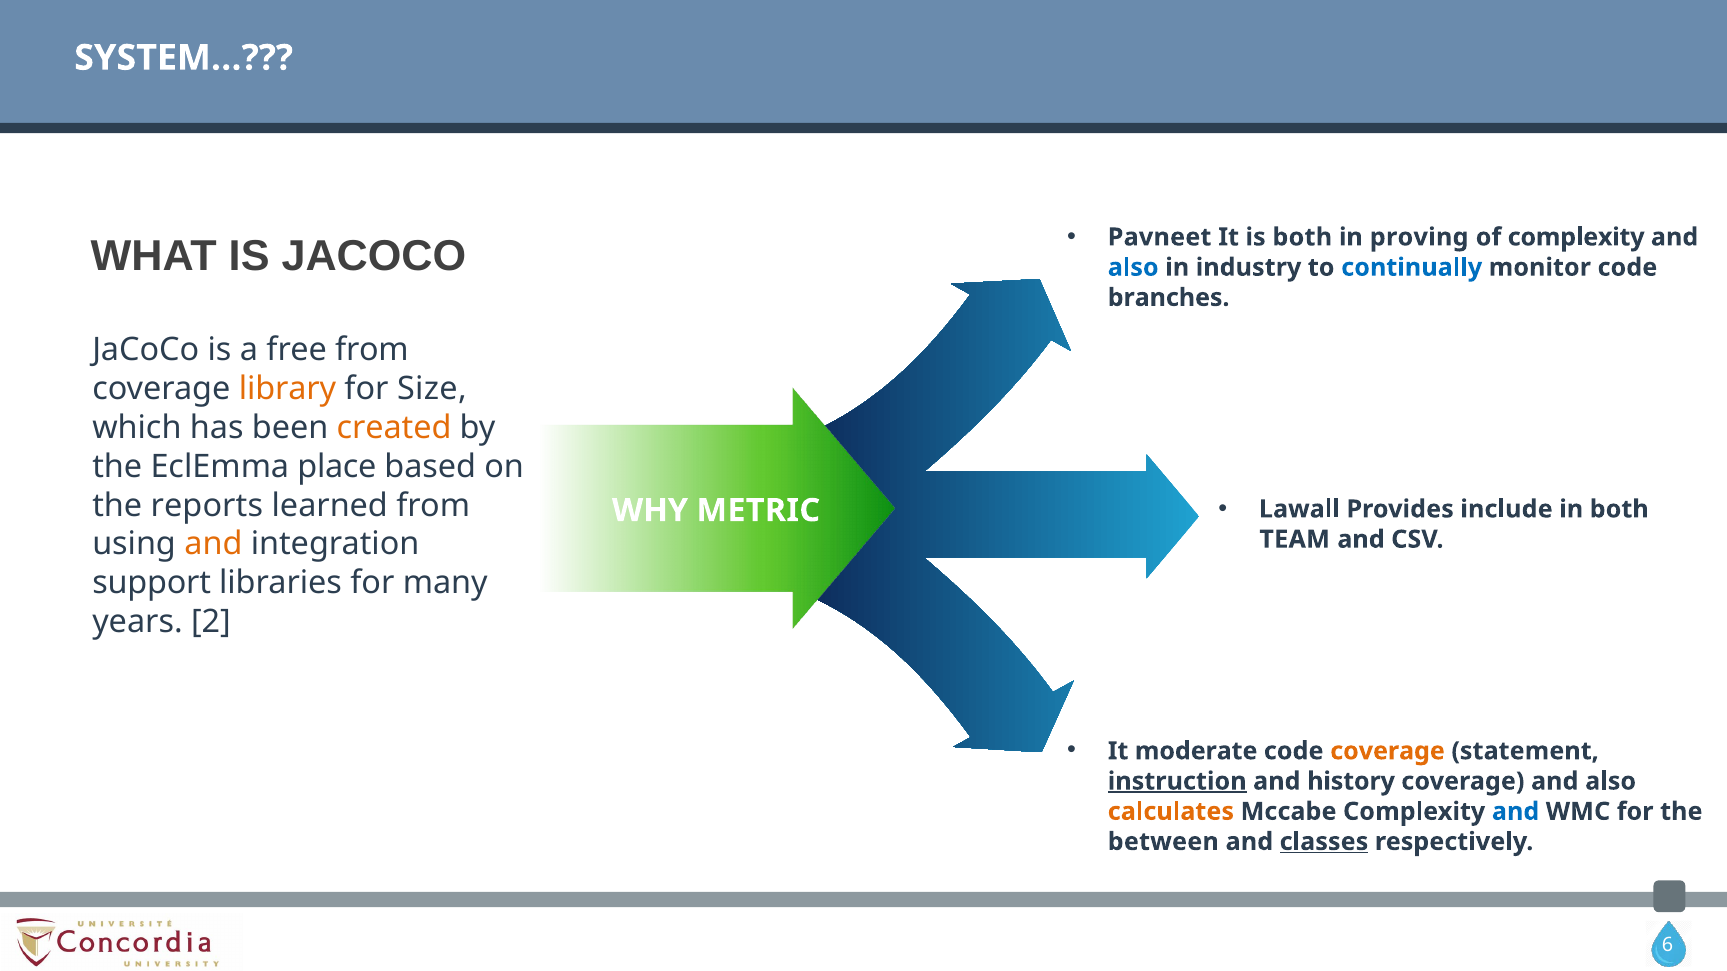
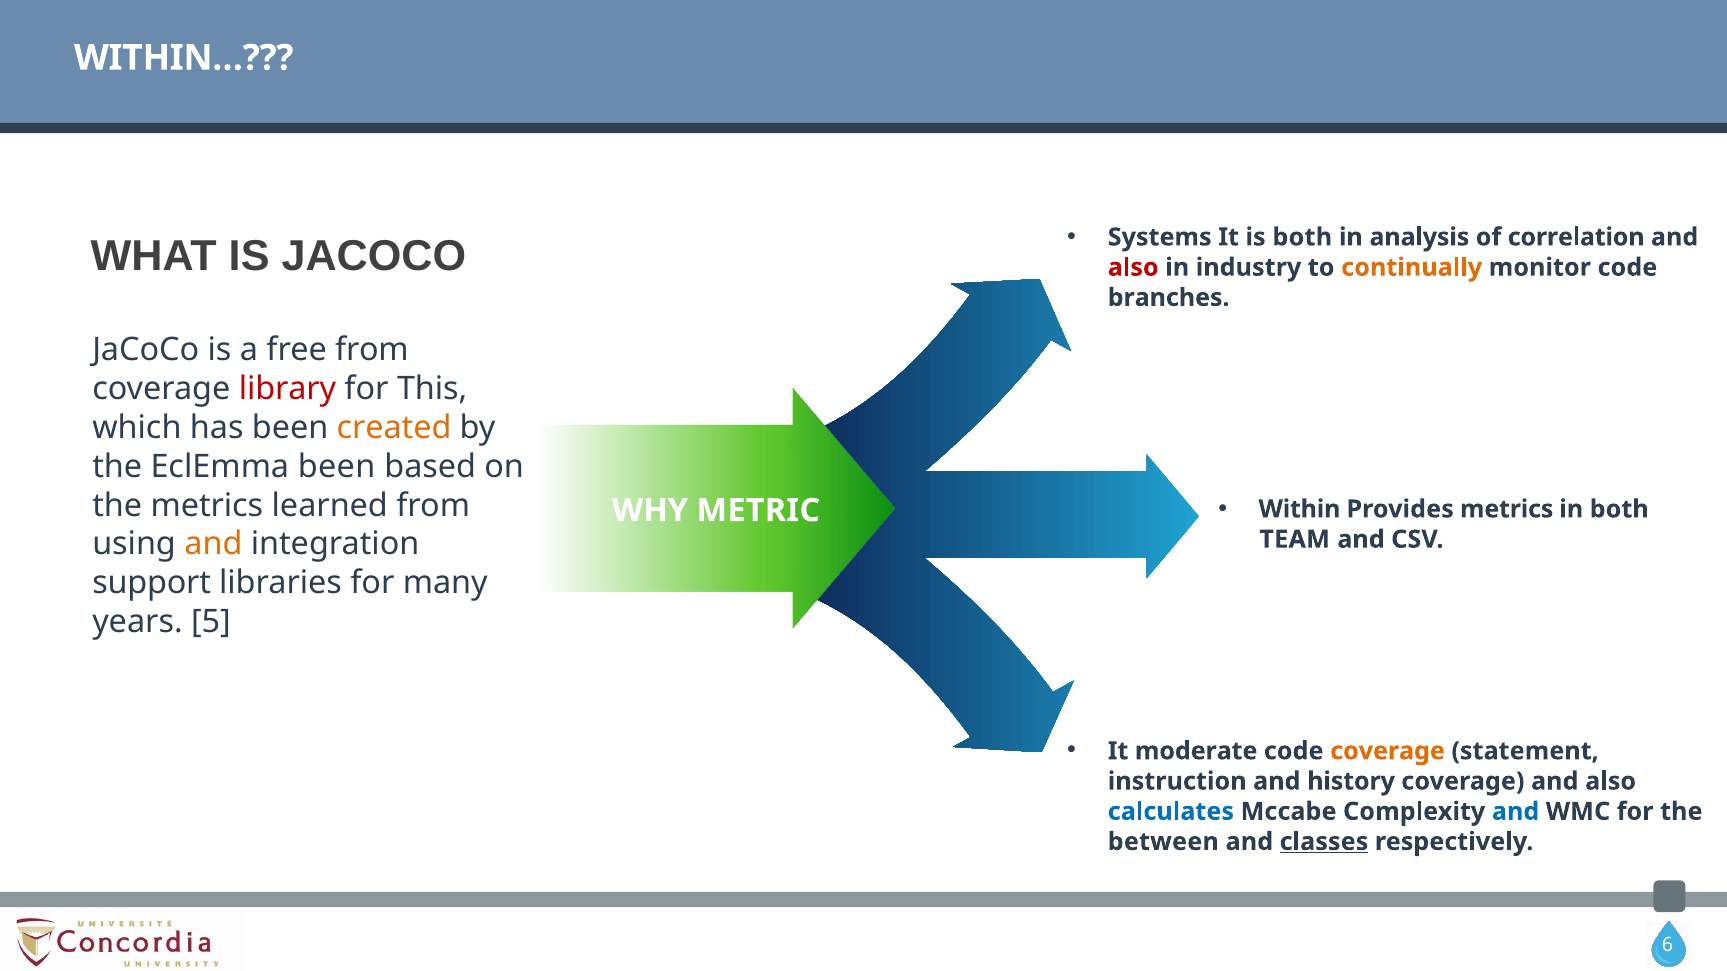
SYSTEM…: SYSTEM… -> WITHIN… (184, 58)
Pavneet: Pavneet -> Systems (1160, 237)
proving: proving -> analysis (1419, 237)
of complexity: complexity -> correlation (1576, 237)
also colour: blue -> red (1133, 268)
continually colour: blue -> orange (1412, 268)
library colour: orange -> red (288, 389)
Size: Size -> This (432, 389)
EclEmma place: place -> been (337, 467)
Lawall: Lawall -> Within (1299, 509)
Provides include: include -> metrics (1507, 509)
the reports: reports -> metrics (207, 506)
2: 2 -> 5 (211, 622)
instruction underline: present -> none (1177, 782)
calculates colour: orange -> blue (1171, 812)
